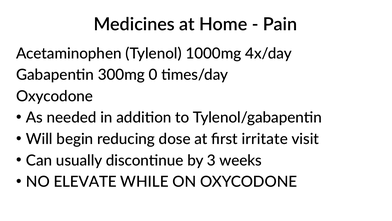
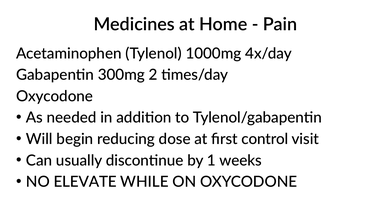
0: 0 -> 2 (153, 75)
irritate: irritate -> control (265, 139)
3: 3 -> 1 (211, 160)
